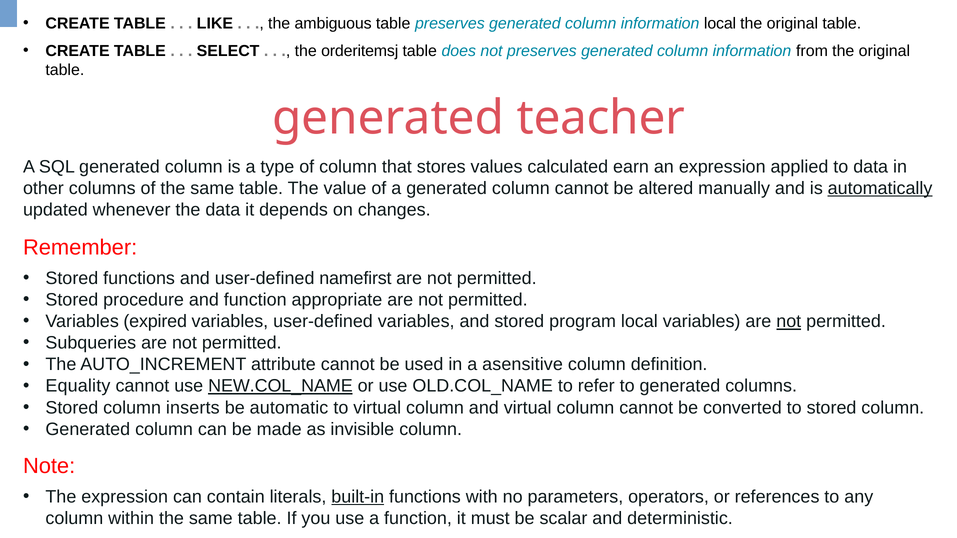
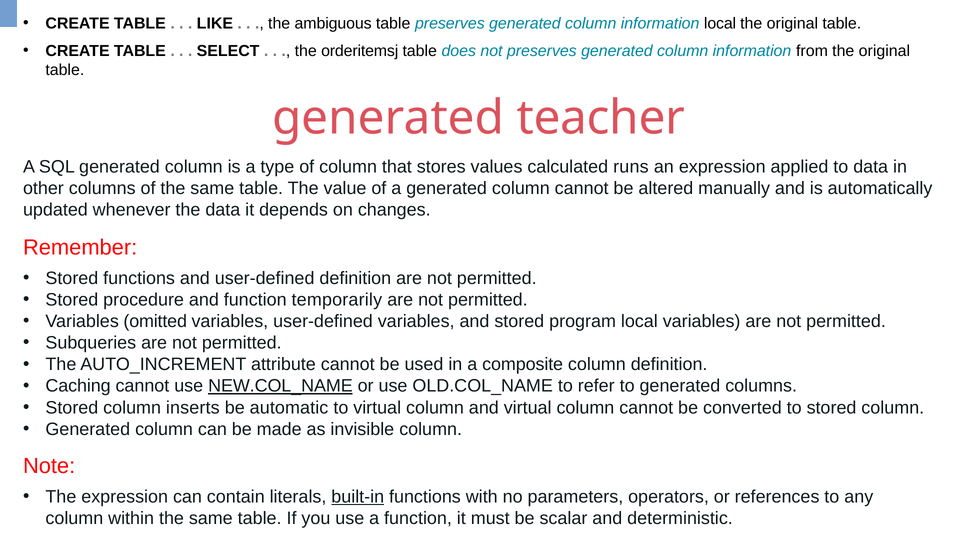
earn: earn -> runs (631, 167)
automatically underline: present -> none (880, 189)
user-defined namefirst: namefirst -> definition (355, 279)
appropriate: appropriate -> temporarily (337, 300)
expired: expired -> omitted (155, 322)
not underline: present -> none (789, 322)
asensitive: asensitive -> composite (523, 365)
Equality: Equality -> Caching (78, 386)
